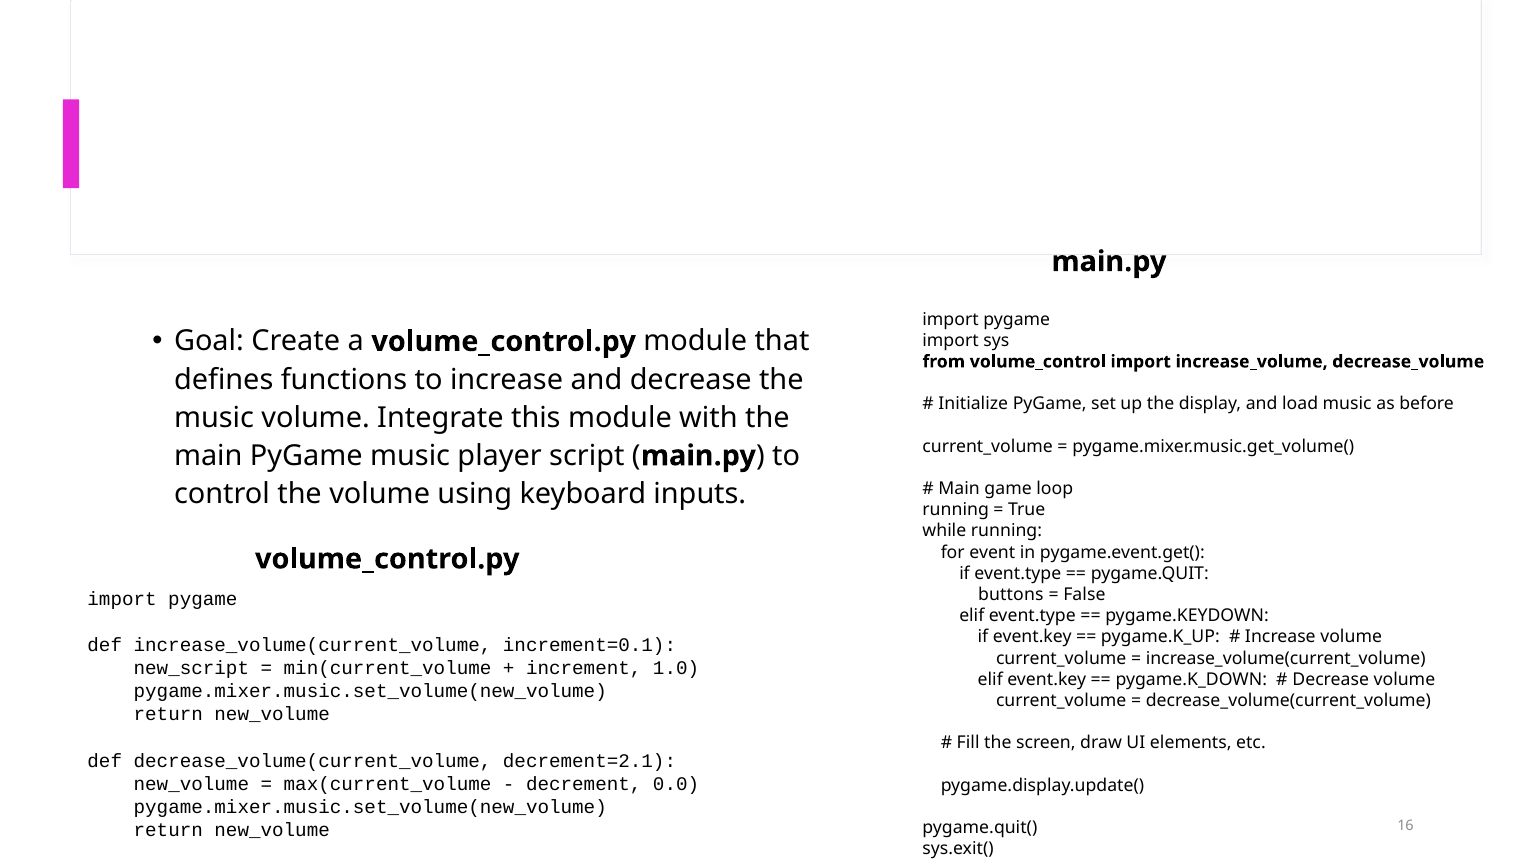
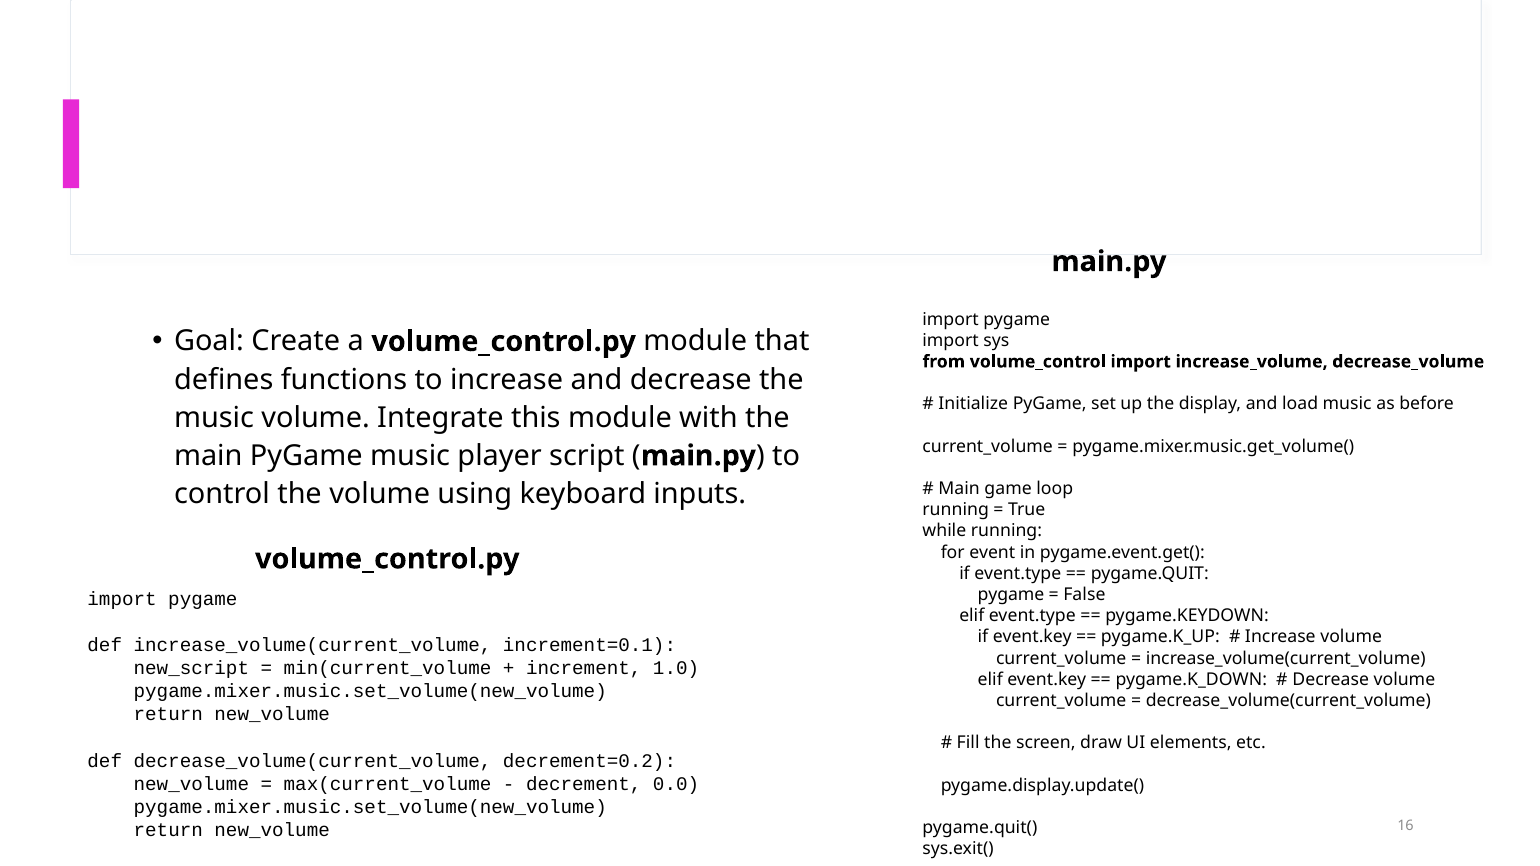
buttons: buttons -> pygame (1011, 595)
decrement=2.1: decrement=2.1 -> decrement=0.2 (589, 761)
